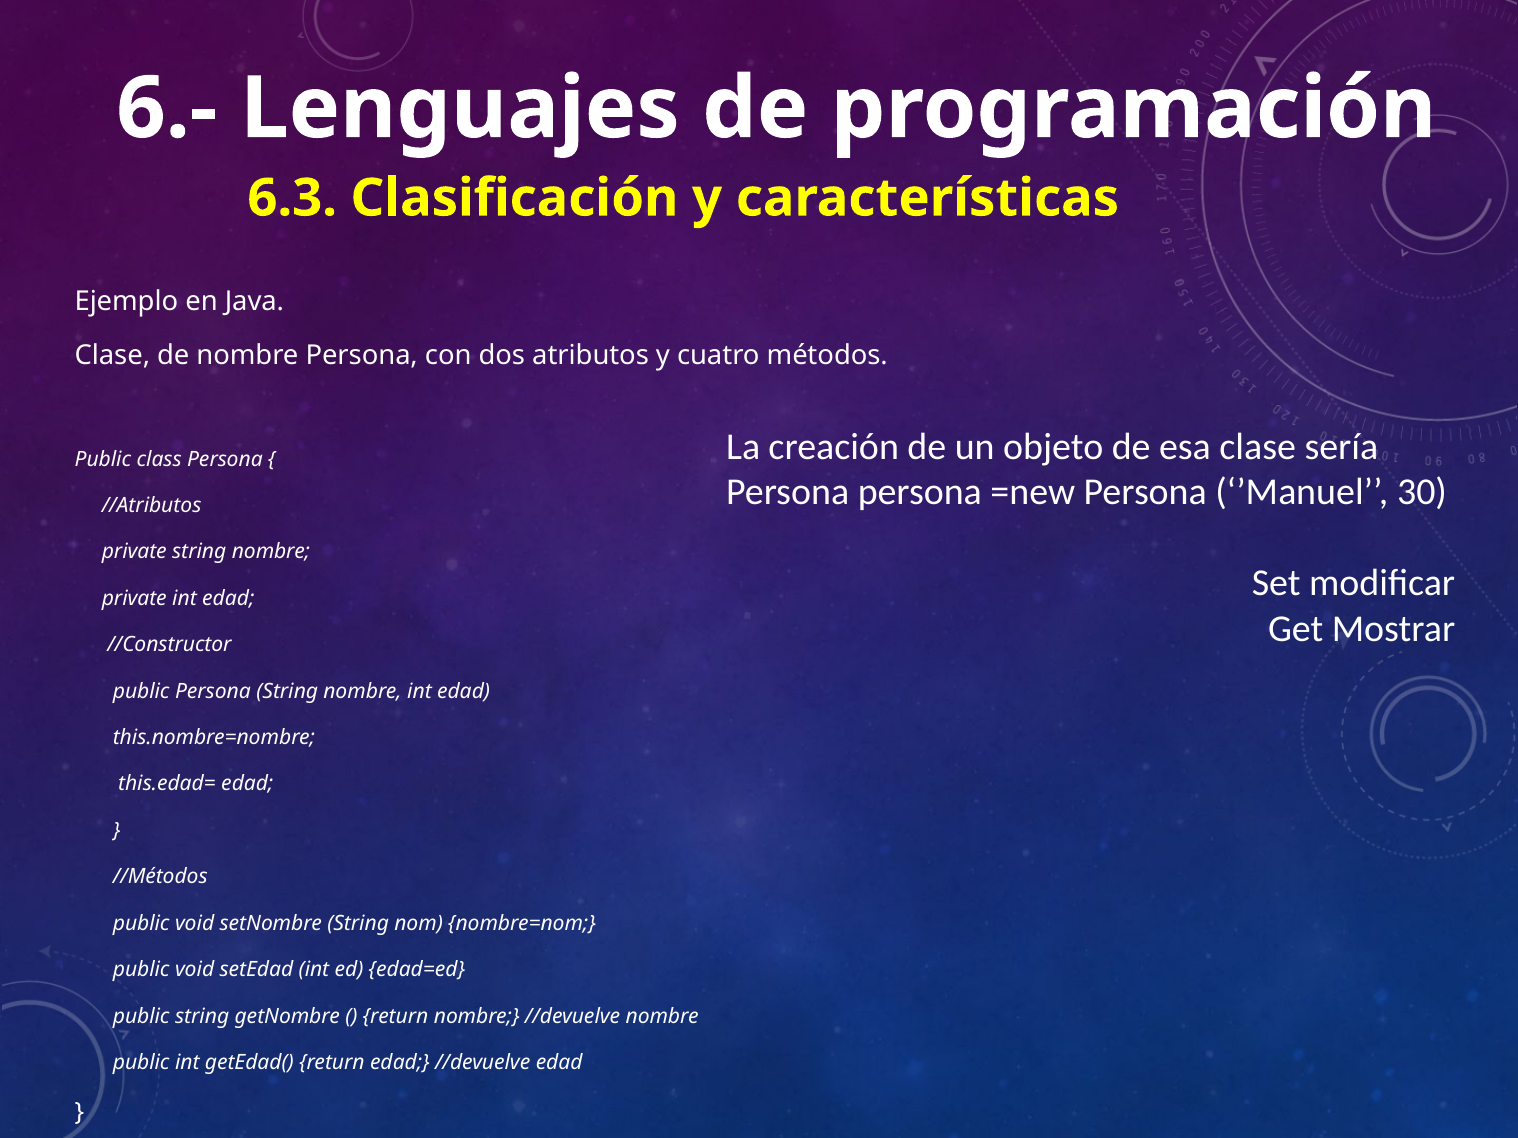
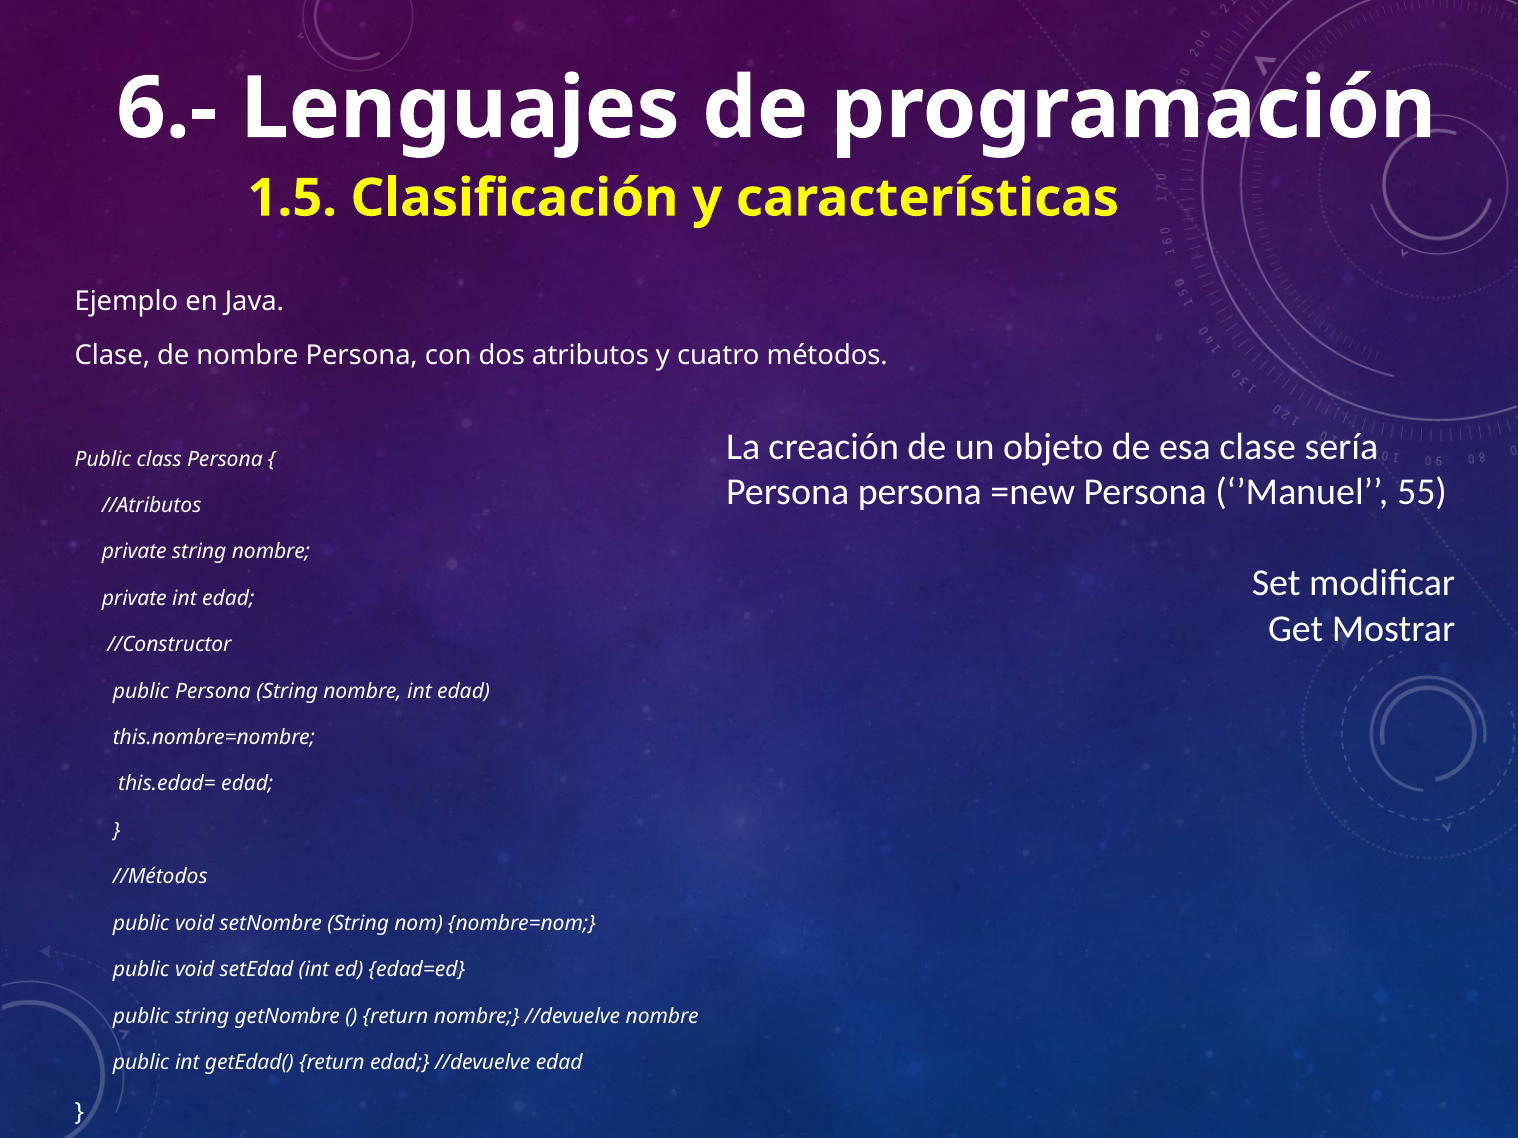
6.3: 6.3 -> 1.5 (292, 198)
30: 30 -> 55 (1422, 492)
